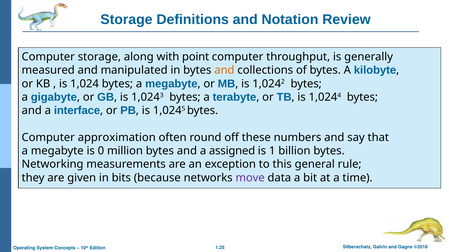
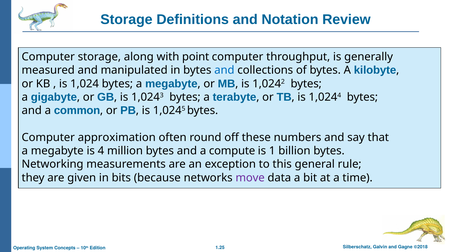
and colour: orange -> blue (224, 70)
interface: interface -> common (77, 111)
0: 0 -> 4 (101, 151)
assigned: assigned -> compute (232, 151)
